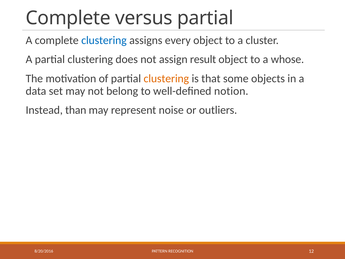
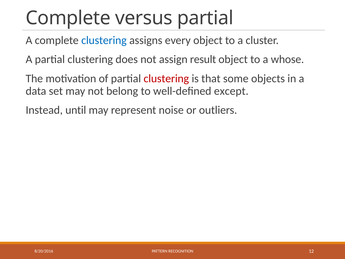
clustering colour: orange -> red (166, 78)
notion: notion -> except (231, 91)
than: than -> until (76, 110)
